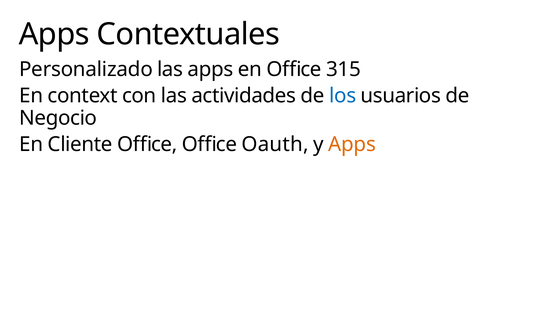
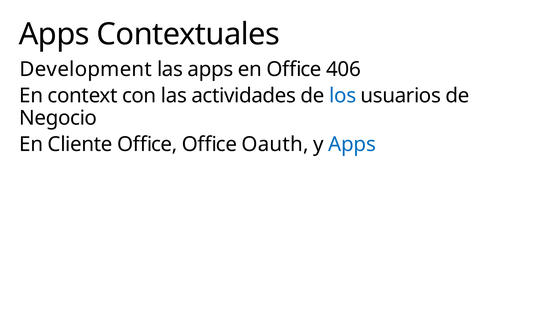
Personalizado: Personalizado -> Development (86, 69)
315: 315 -> 406 (344, 69)
Apps colour: orange -> blue (352, 144)
